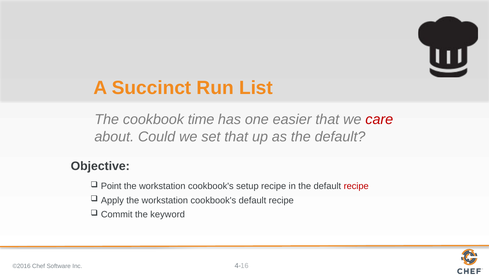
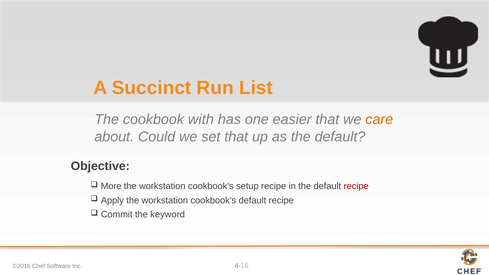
time: time -> with (201, 120)
care colour: red -> orange (379, 120)
Point: Point -> More (111, 186)
